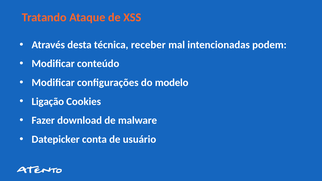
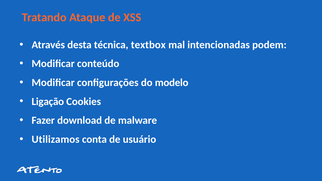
receber: receber -> textbox (148, 45)
Datepicker: Datepicker -> Utilizamos (56, 139)
